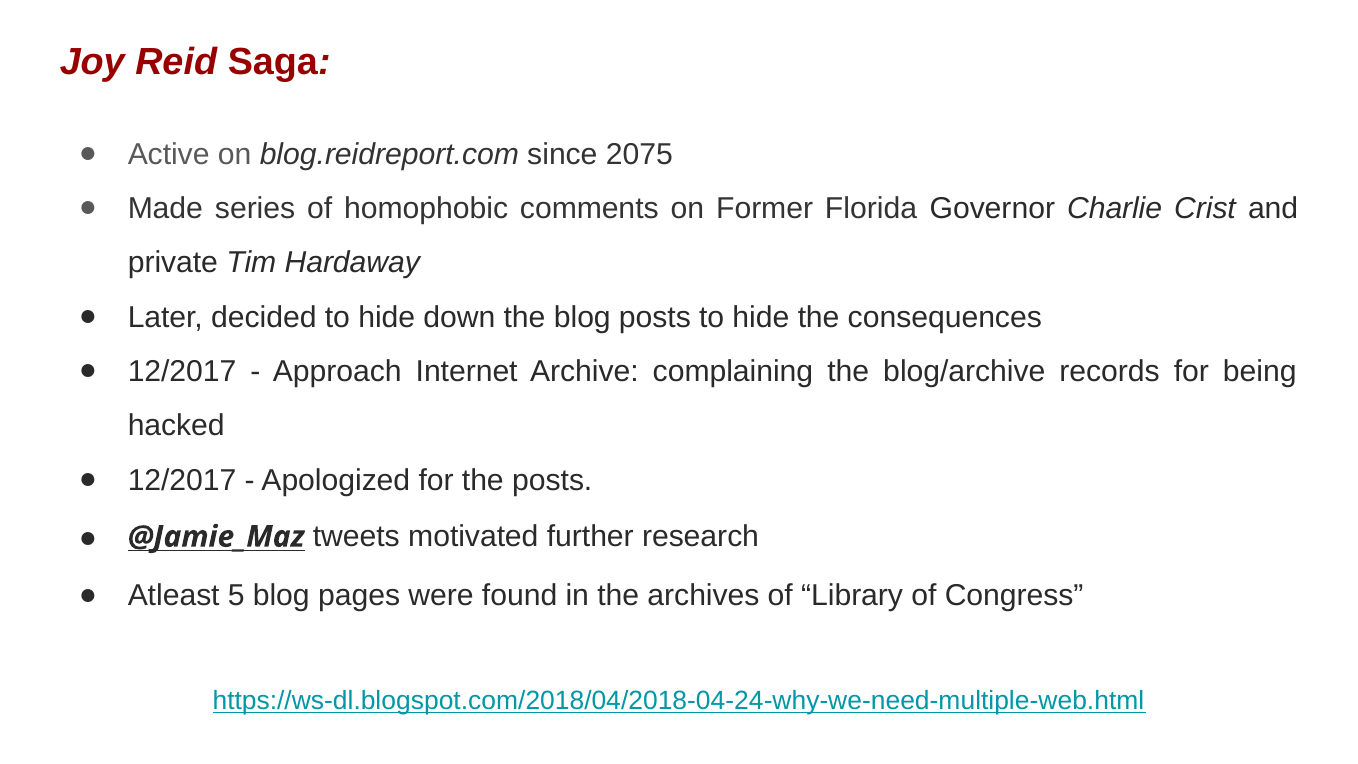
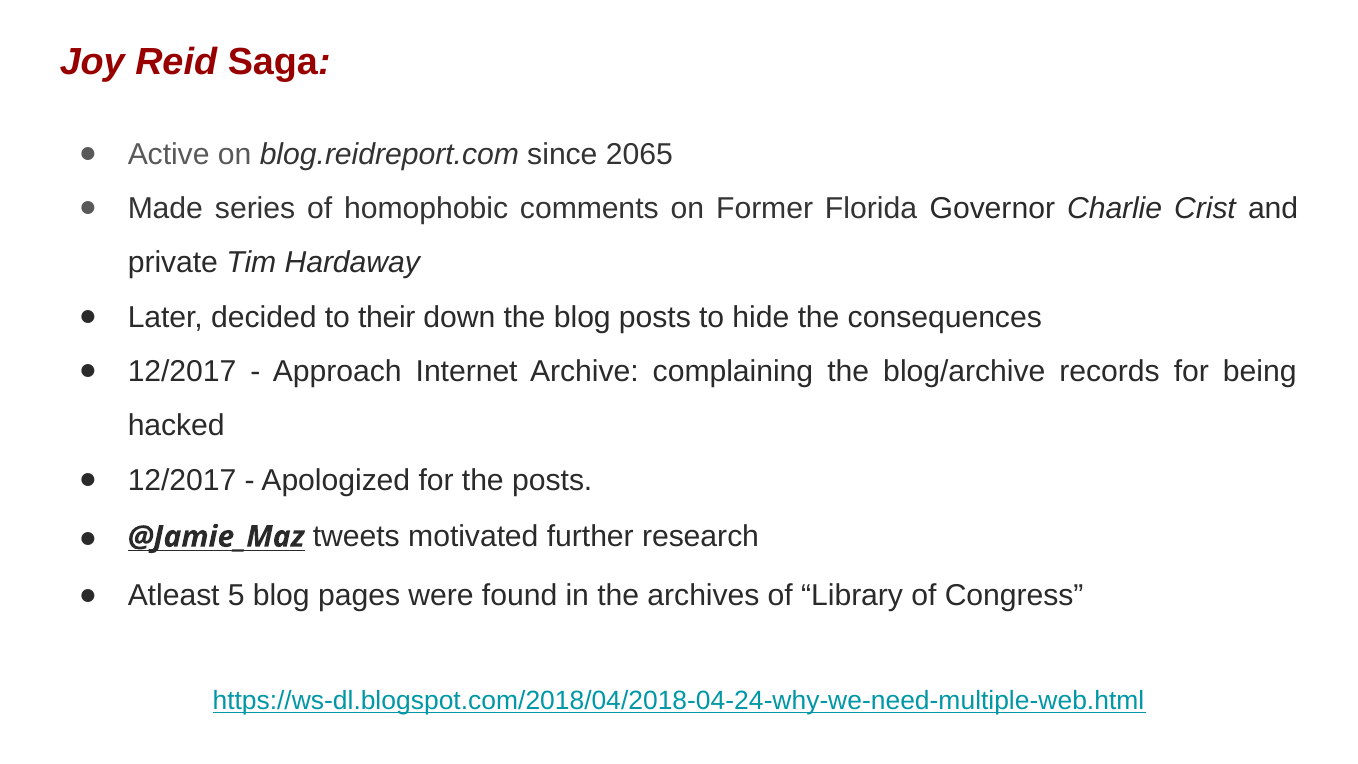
2075: 2075 -> 2065 (639, 154)
decided to hide: hide -> their (387, 317)
